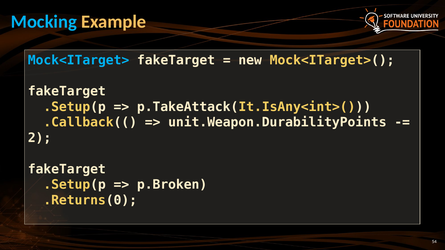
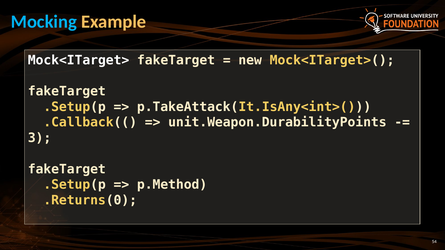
Mock<ITarget> colour: light blue -> white (79, 60)
2: 2 -> 3 (40, 138)
p.Broken: p.Broken -> p.Method (172, 185)
